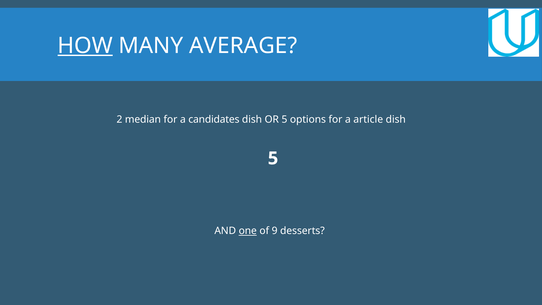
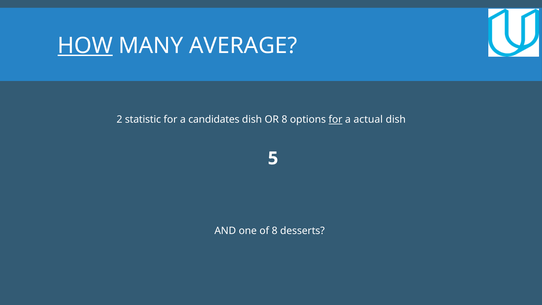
median: median -> statistic (143, 119)
OR 5: 5 -> 8 (284, 119)
for underline: none -> present (335, 119)
article: article -> actual (368, 119)
one underline: present -> none (248, 231)
of 9: 9 -> 8 (275, 231)
